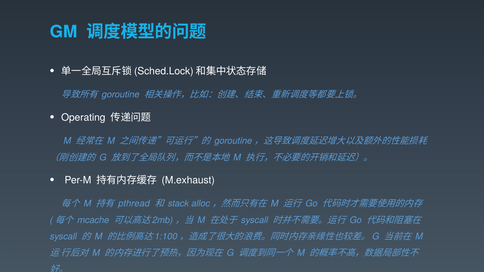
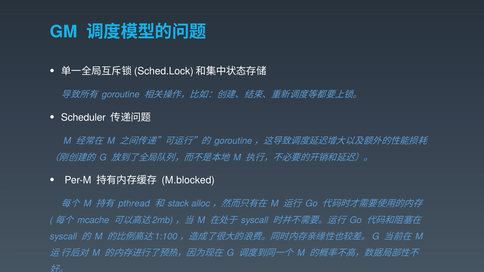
Operating: Operating -> Scheduler (83, 118)
M.exhaust: M.exhaust -> M.blocked (188, 180)
